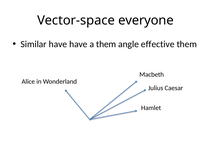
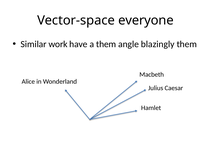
Similar have: have -> work (58, 44)
effective: effective -> blazingly (158, 44)
